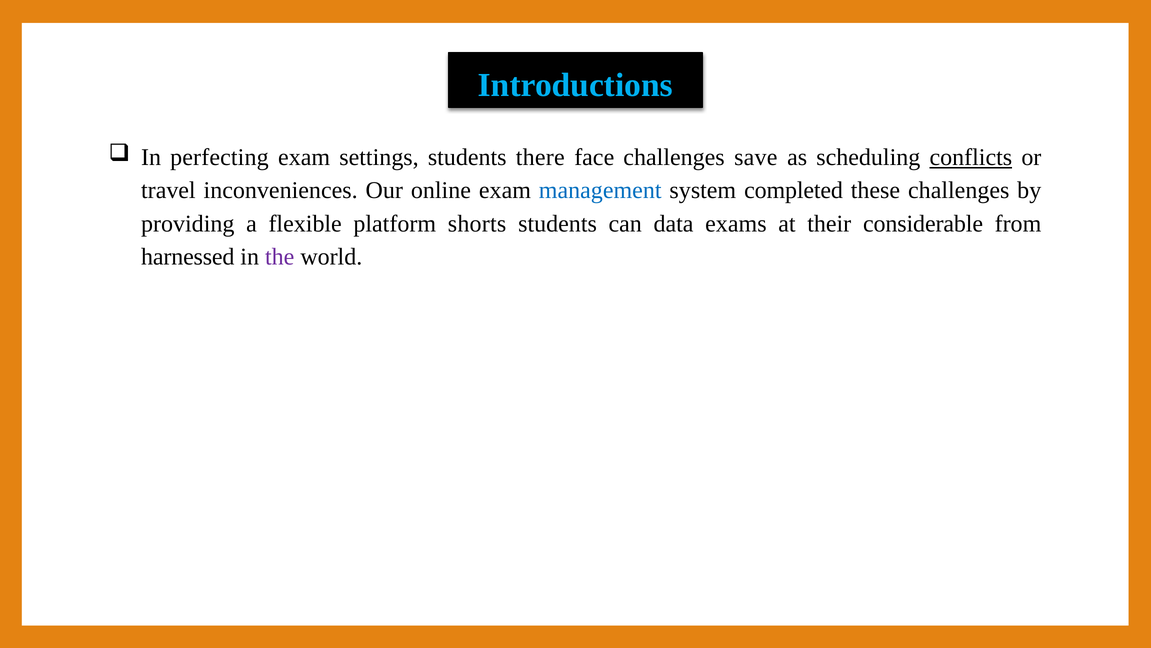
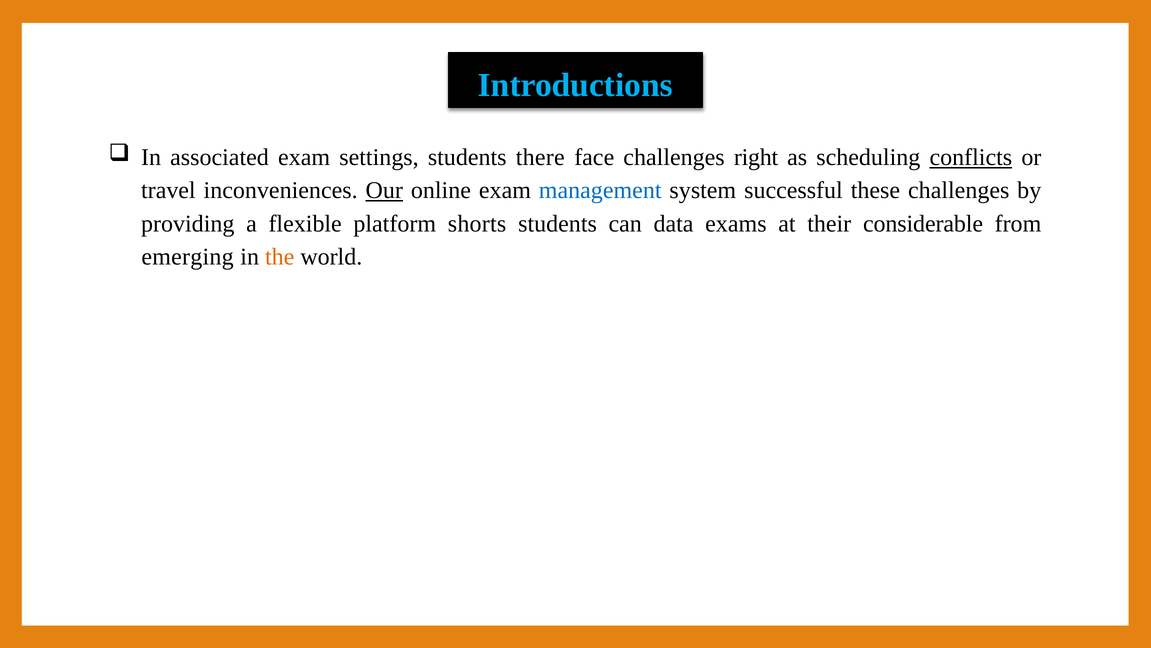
perfecting: perfecting -> associated (220, 157)
save: save -> right (756, 157)
Our underline: none -> present (384, 190)
completed: completed -> successful (793, 190)
harnessed: harnessed -> emerging (188, 257)
the colour: purple -> orange (280, 257)
